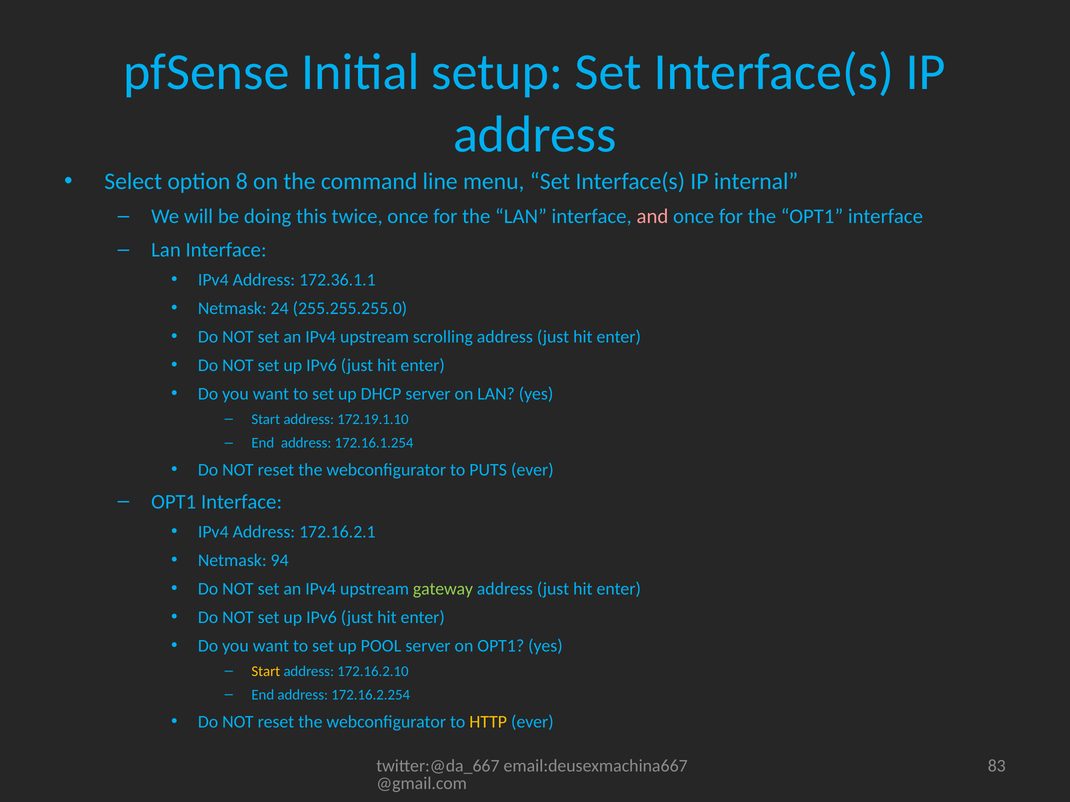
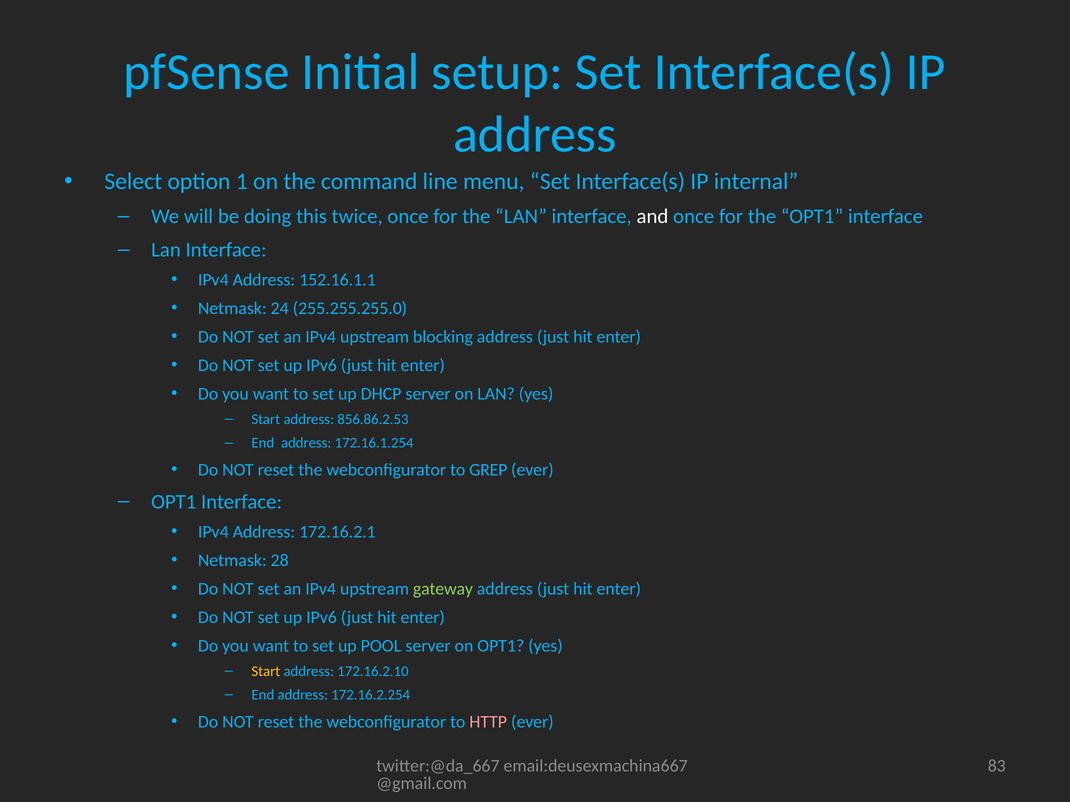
8: 8 -> 1 (242, 182)
and colour: pink -> white (652, 217)
172.36.1.1: 172.36.1.1 -> 152.16.1.1 (337, 280)
scrolling: scrolling -> blocking (443, 337)
172.19.1.10: 172.19.1.10 -> 856.86.2.53 (373, 420)
PUTS: PUTS -> GREP (488, 470)
94: 94 -> 28 (280, 561)
HTTP colour: yellow -> pink (488, 722)
